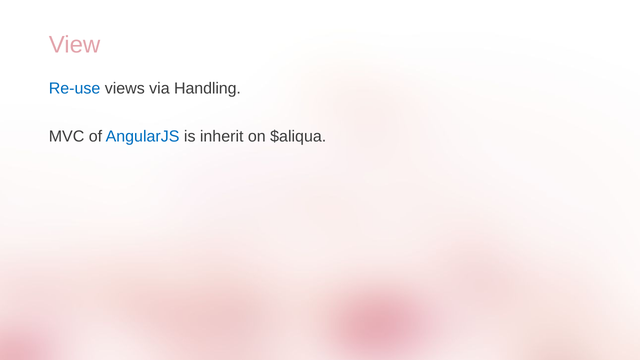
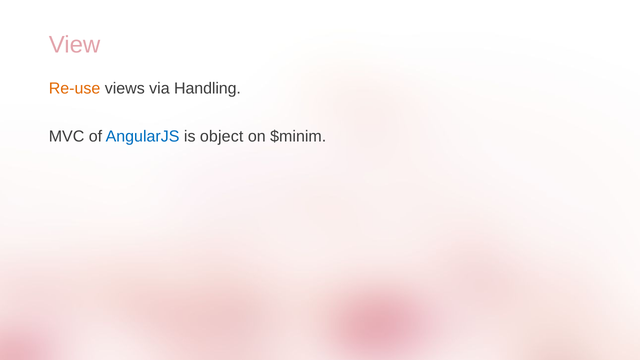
Re-use colour: blue -> orange (75, 89)
inherit: inherit -> object (222, 136)
$aliqua: $aliqua -> $minim (298, 136)
